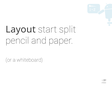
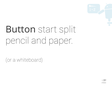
Layout: Layout -> Button (21, 30)
